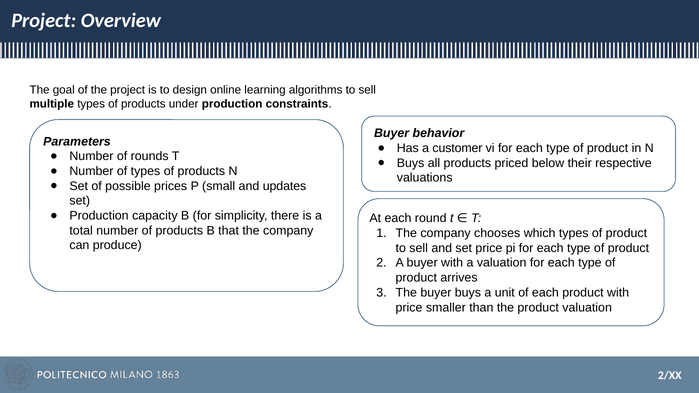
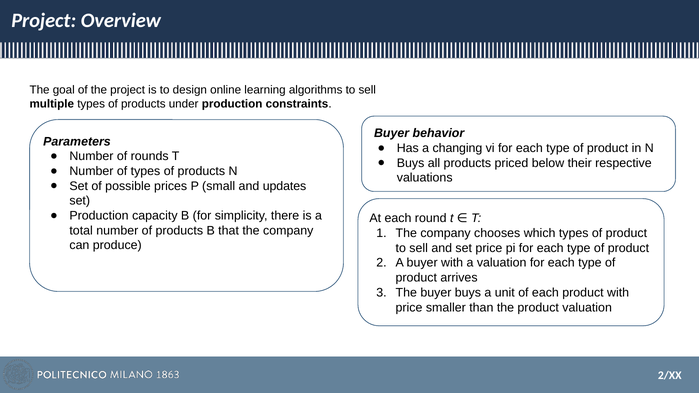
customer: customer -> changing (457, 148)
